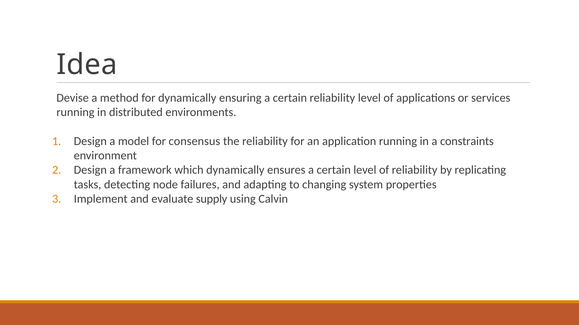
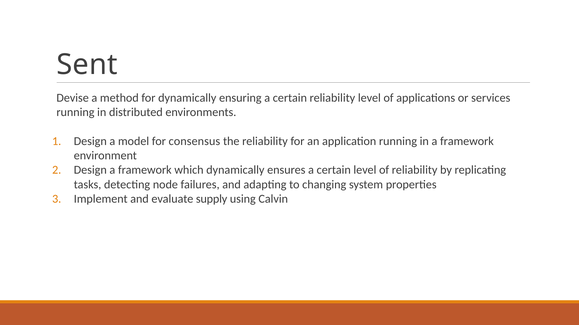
Idea: Idea -> Sent (87, 65)
in a constraints: constraints -> framework (467, 141)
